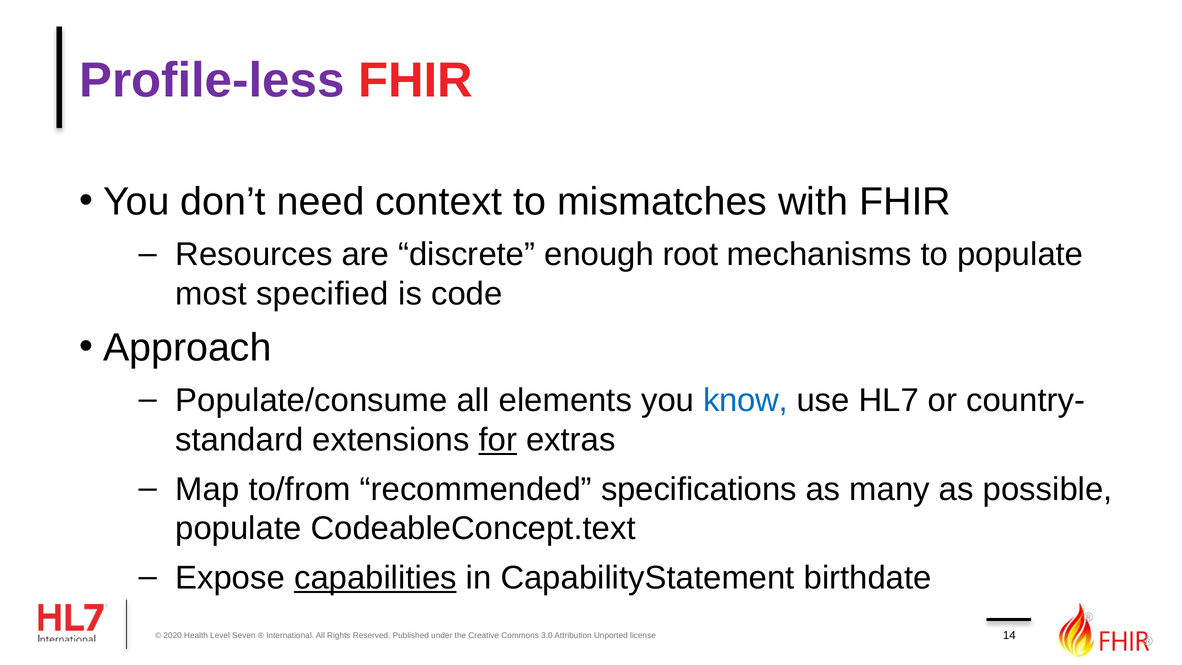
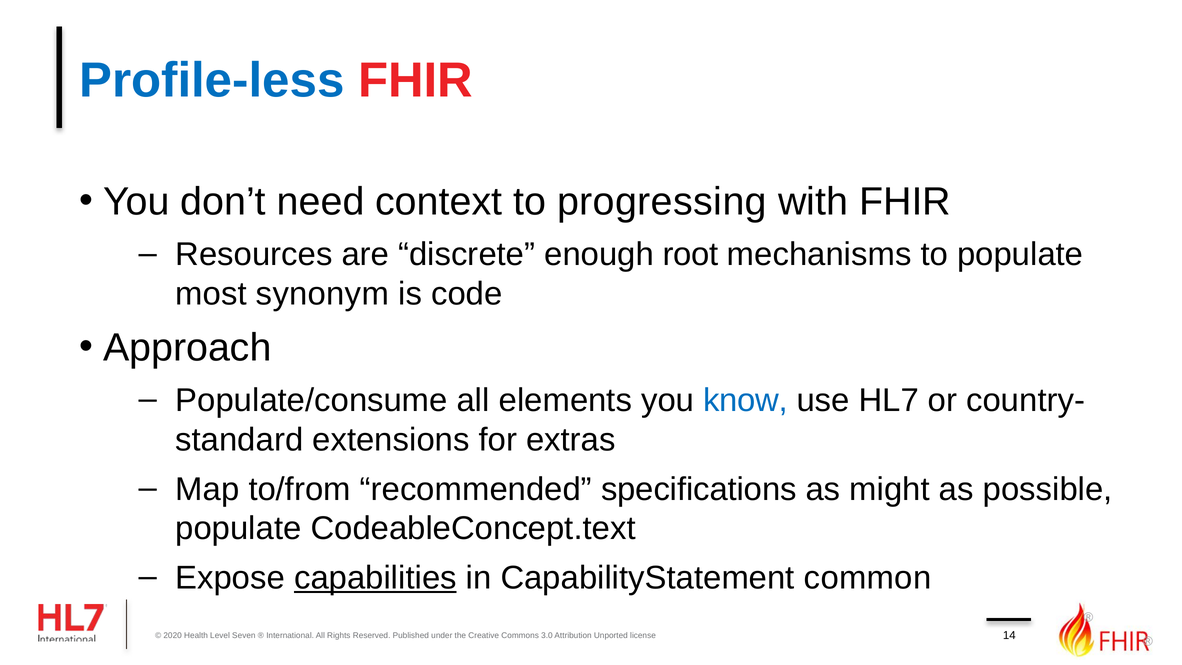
Profile-less colour: purple -> blue (212, 81)
mismatches: mismatches -> progressing (662, 202)
specified: specified -> synonym (322, 294)
for underline: present -> none (498, 440)
many: many -> might (890, 489)
birthdate: birthdate -> common (868, 578)
